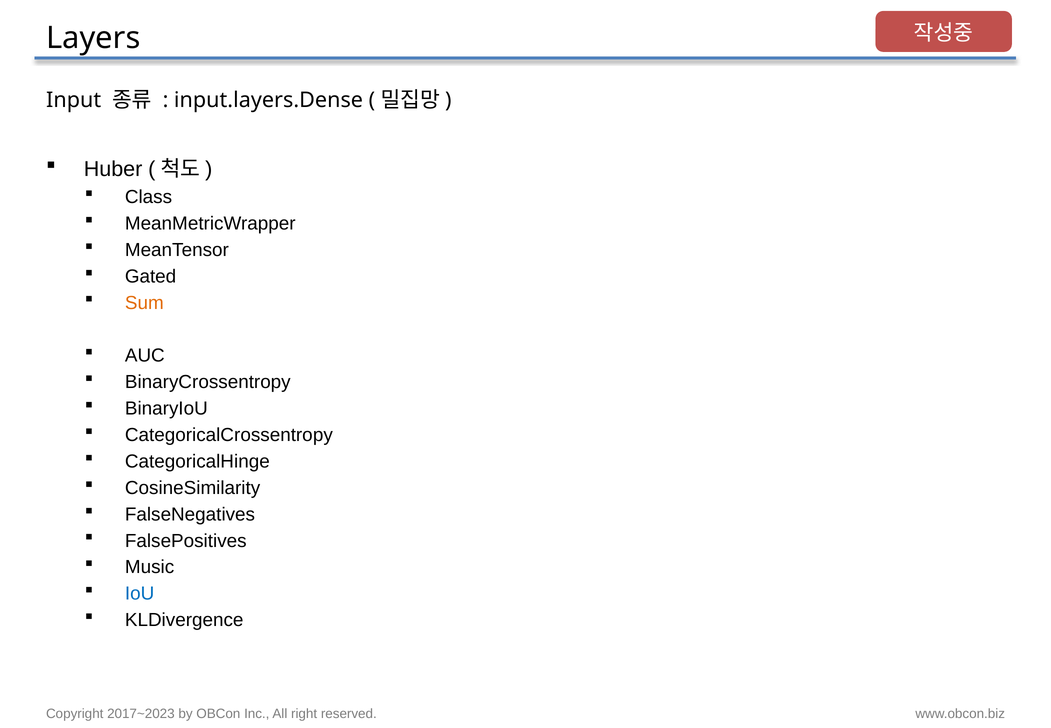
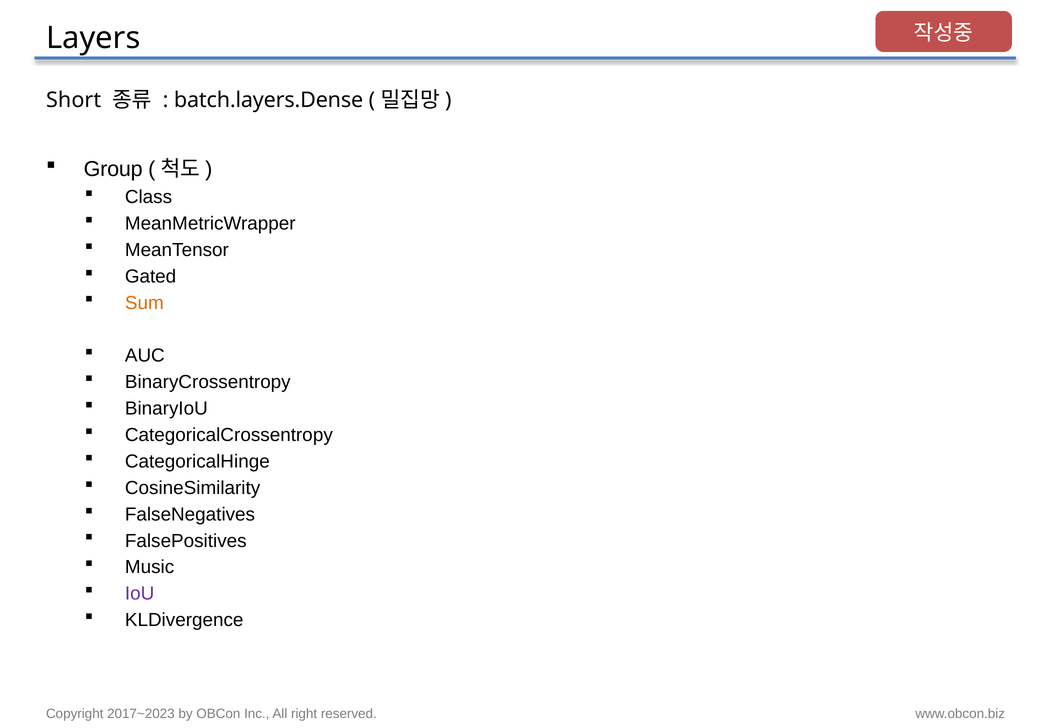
Input: Input -> Short (74, 100)
input.layers.Dense: input.layers.Dense -> batch.layers.Dense (269, 100)
Huber: Huber -> Group (113, 169)
IoU colour: blue -> purple (140, 593)
